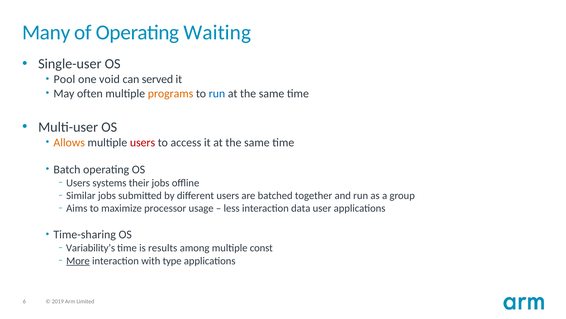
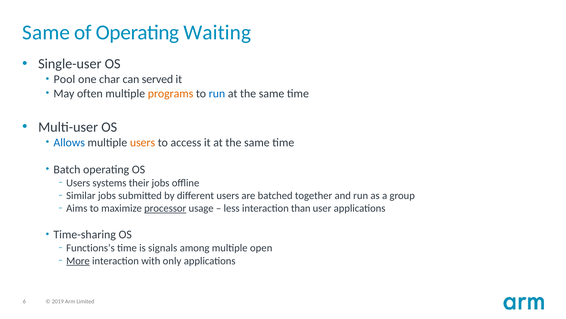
Many: Many -> Same (46, 32)
void: void -> char (110, 79)
Allows colour: orange -> blue (69, 142)
users colour: red -> orange (143, 142)
processor underline: none -> present (165, 208)
data: data -> than (301, 208)
Variability’s: Variability’s -> Functions’s (91, 248)
results: results -> signals (163, 248)
const: const -> open (261, 248)
type: type -> only (172, 260)
